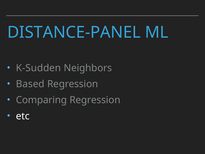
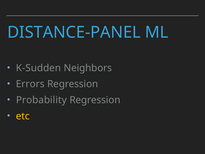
Based: Based -> Errors (30, 84)
Comparing: Comparing -> Probability (41, 100)
etc colour: white -> yellow (23, 116)
